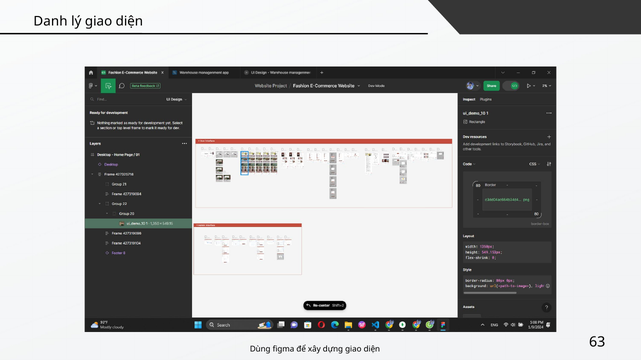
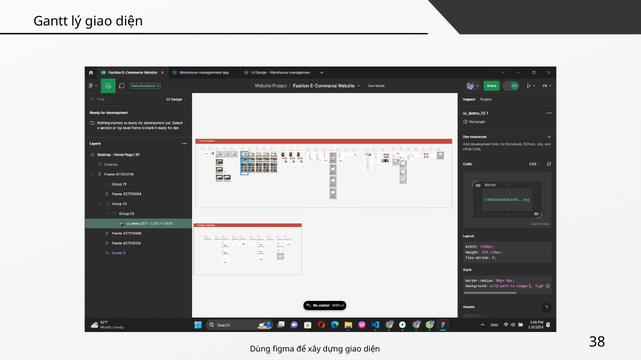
Danh: Danh -> Gantt (51, 21)
63: 63 -> 38 (597, 342)
